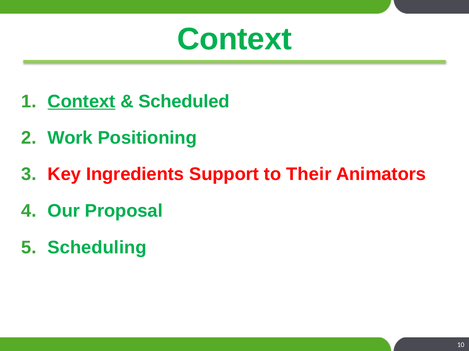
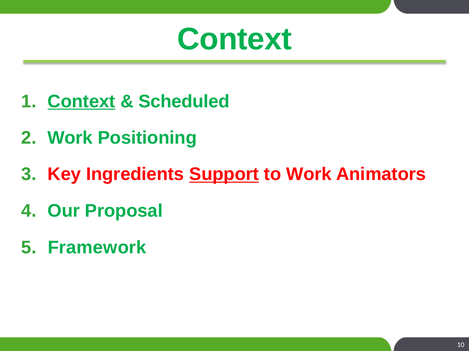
Support underline: none -> present (224, 175)
to Their: Their -> Work (309, 175)
Scheduling: Scheduling -> Framework (97, 248)
